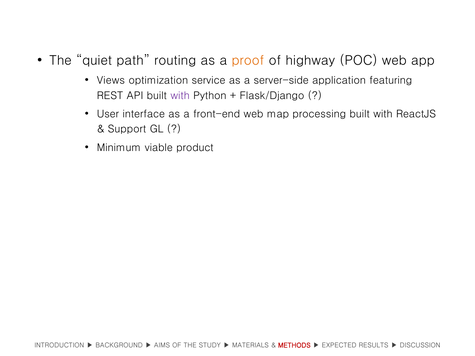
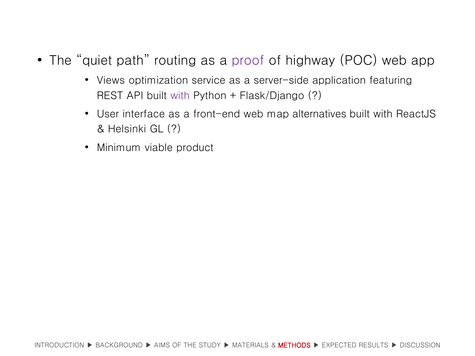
proof colour: orange -> purple (248, 61)
processing: processing -> alternatives (319, 114)
Support: Support -> Helsinki (127, 129)
